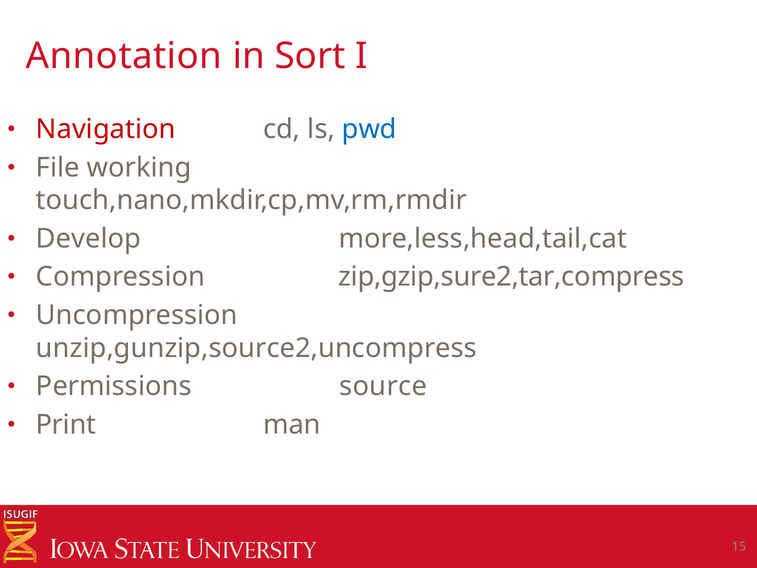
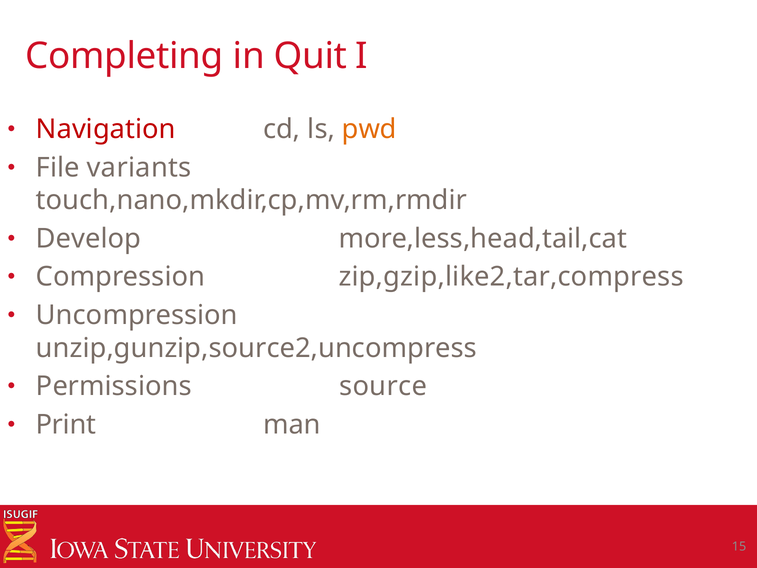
Annotation: Annotation -> Completing (124, 56)
Sort: Sort -> Quit (310, 56)
pwd colour: blue -> orange (369, 129)
working: working -> variants (139, 168)
zip,gzip,sure2,tar,compress: zip,gzip,sure2,tar,compress -> zip,gzip,like2,tar,compress (511, 277)
